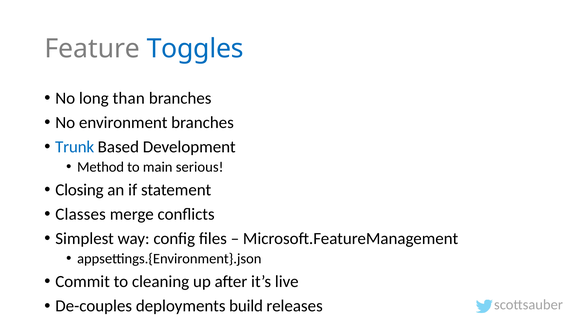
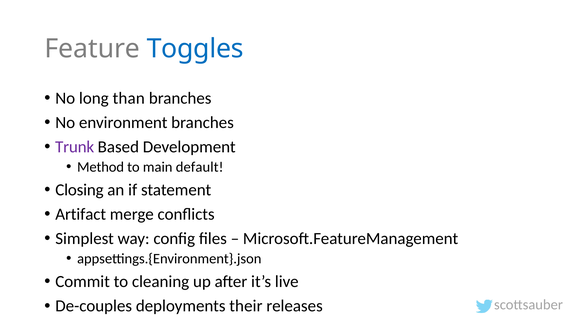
Trunk colour: blue -> purple (75, 147)
serious: serious -> default (200, 167)
Classes: Classes -> Artifact (81, 215)
build: build -> their (246, 306)
